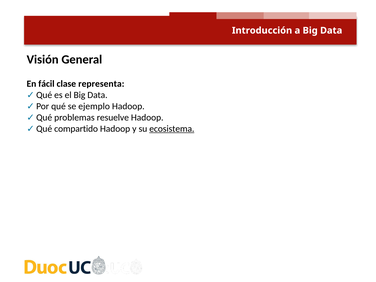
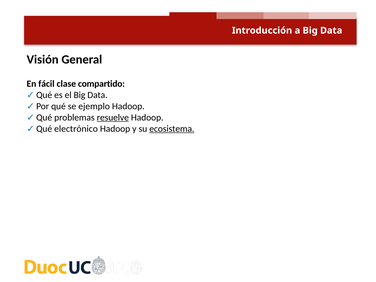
representa: representa -> compartido (101, 84)
resuelve underline: none -> present (113, 118)
compartido: compartido -> electrónico (76, 129)
